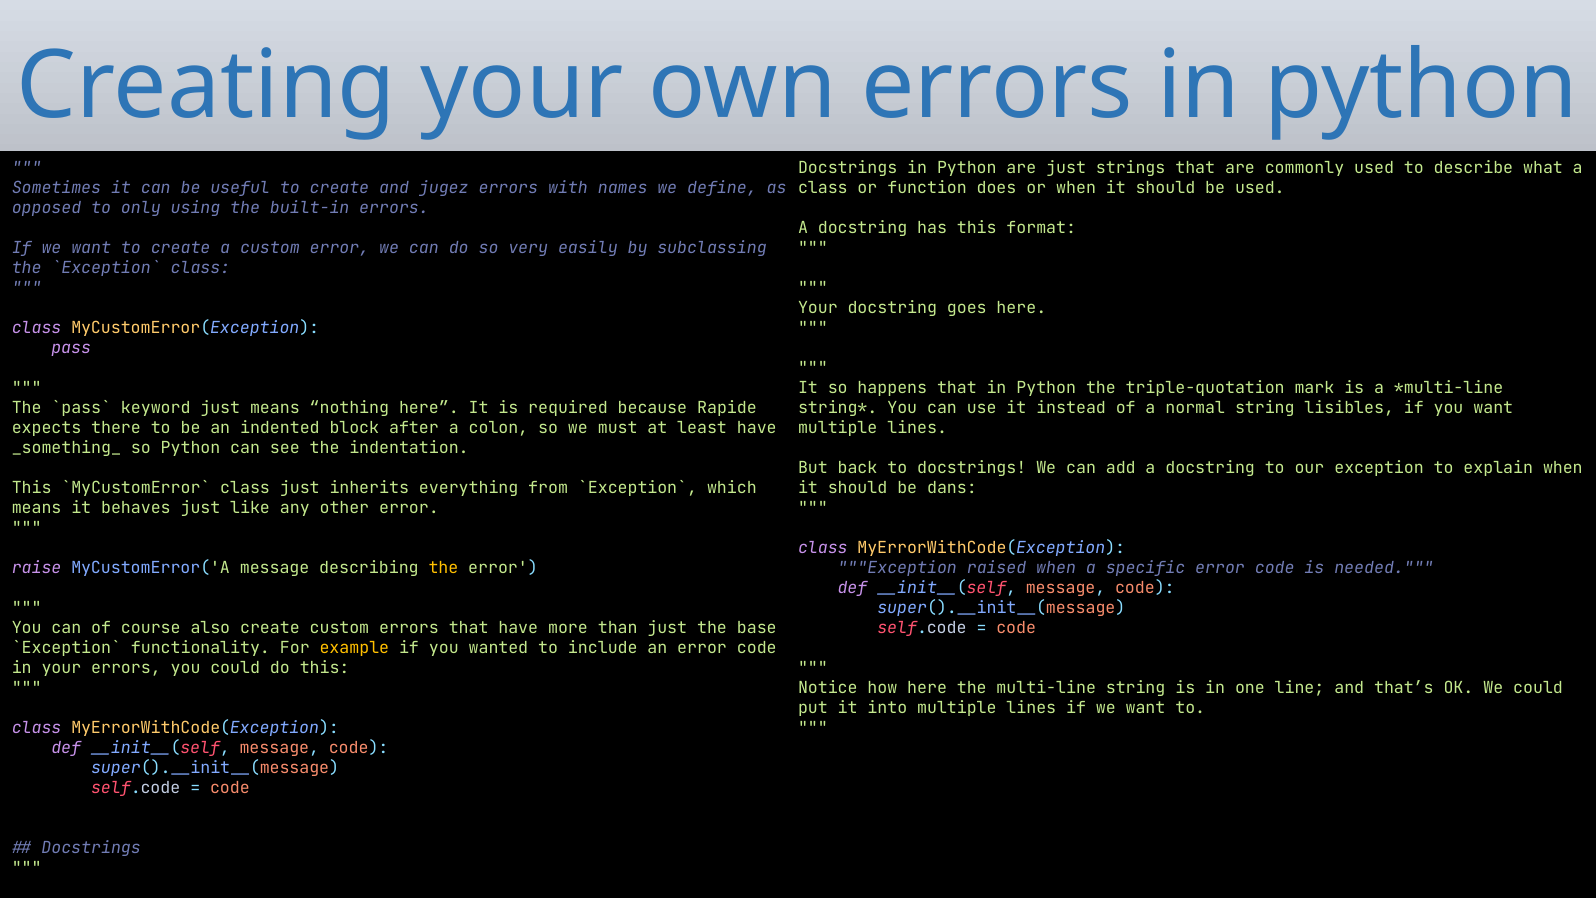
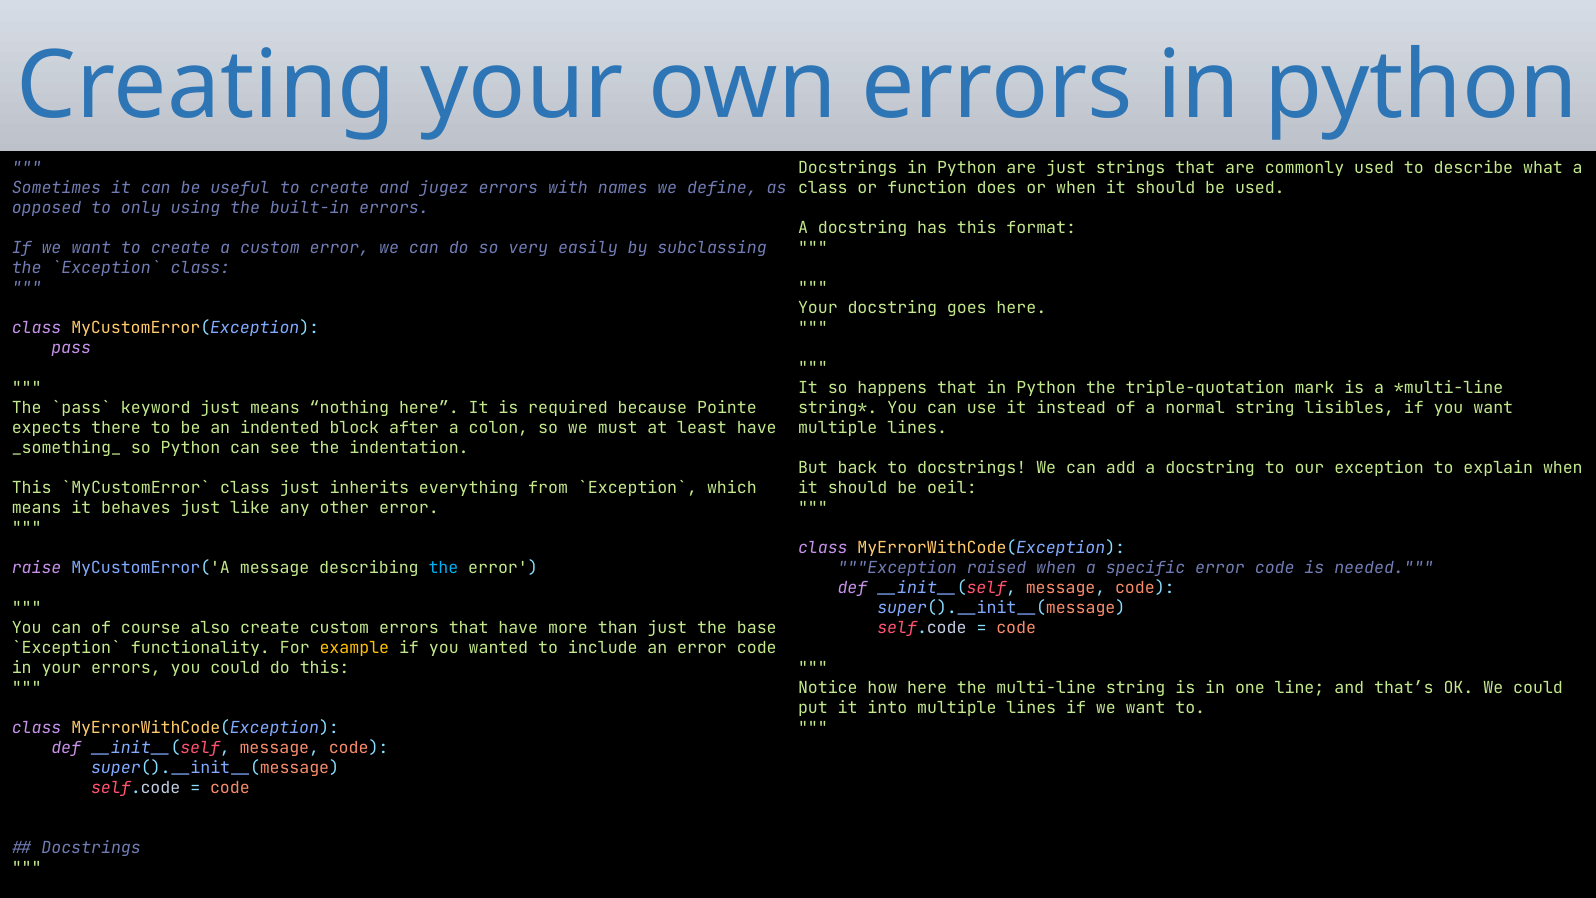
Rapide: Rapide -> Pointe (727, 408)
dans: dans -> oeil (952, 488)
the colour: yellow -> light blue (443, 568)
